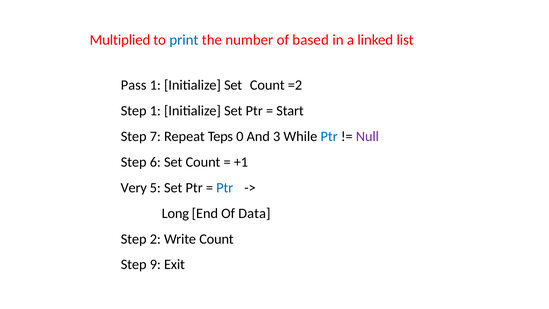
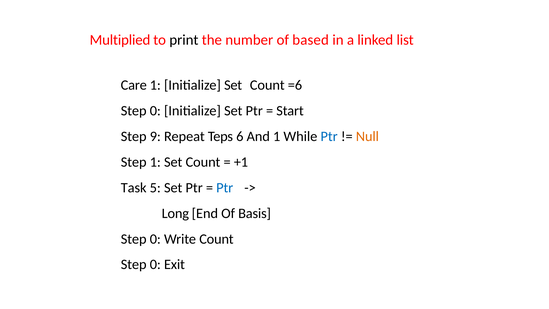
print colour: blue -> black (184, 40)
Pass: Pass -> Care (134, 85)
=2: =2 -> =6 (295, 85)
1: 1 -> 0 (155, 111)
7: 7 -> 9 (155, 136)
0: 0 -> 6 (240, 136)
And 3: 3 -> 1 (277, 136)
Null colour: purple -> orange (367, 136)
Step 6: 6 -> 1 (155, 162)
Very: Very -> Task (134, 188)
Data: Data -> Basis (255, 213)
2: 2 -> 0 (155, 239)
9: 9 -> 0 (155, 264)
